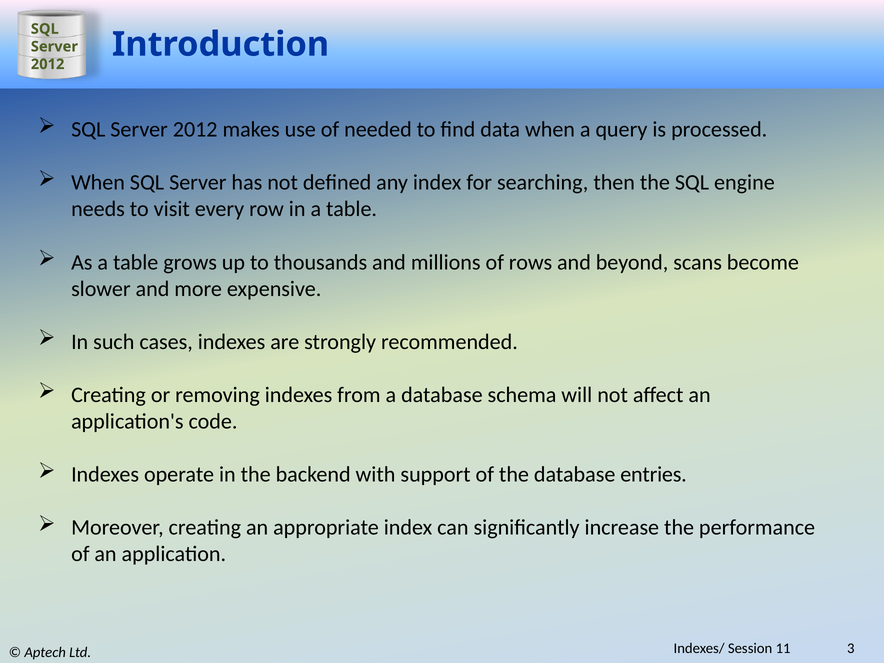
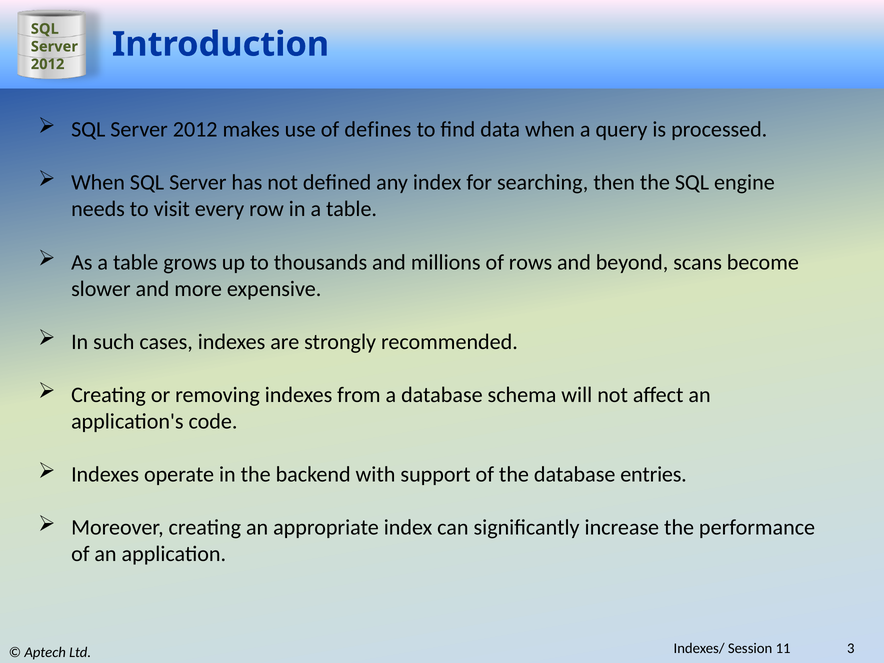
needed: needed -> defines (378, 130)
